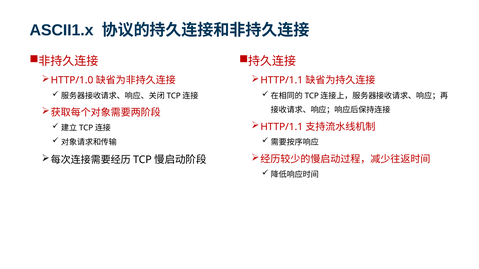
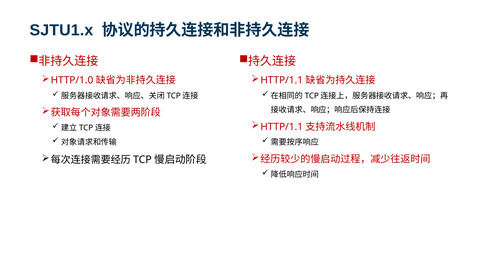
ASCII1.x: ASCII1.x -> SJTU1.x (61, 30)
